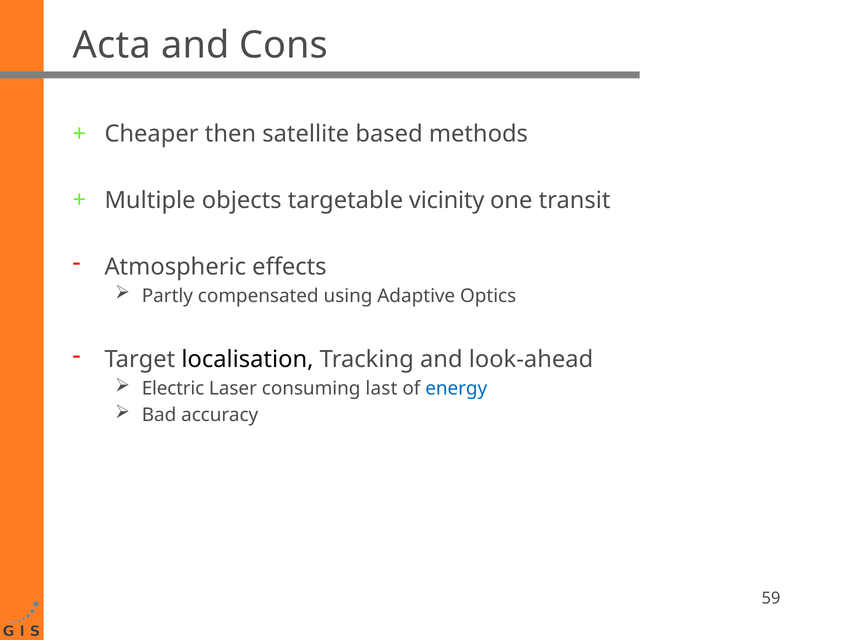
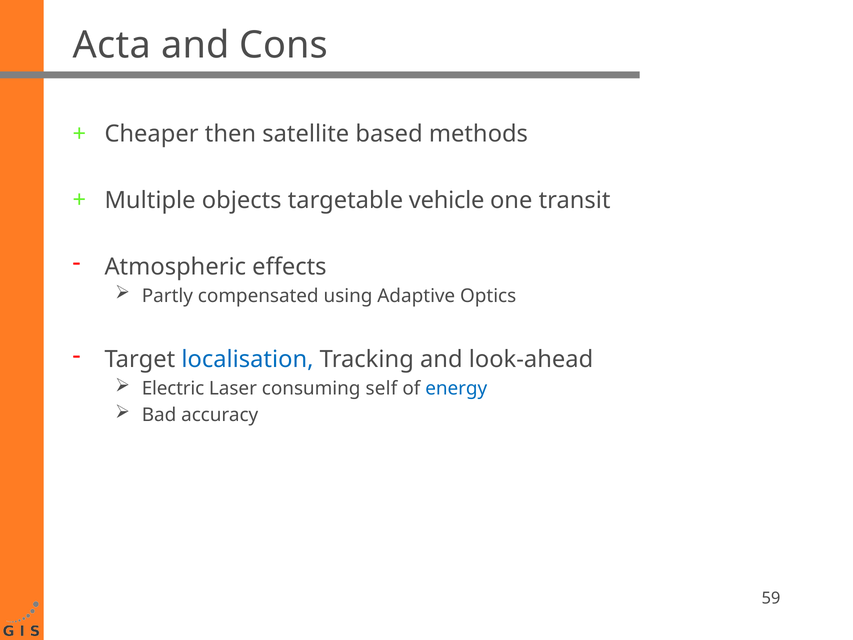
vicinity: vicinity -> vehicle (447, 200)
localisation colour: black -> blue (247, 360)
last: last -> self (381, 389)
